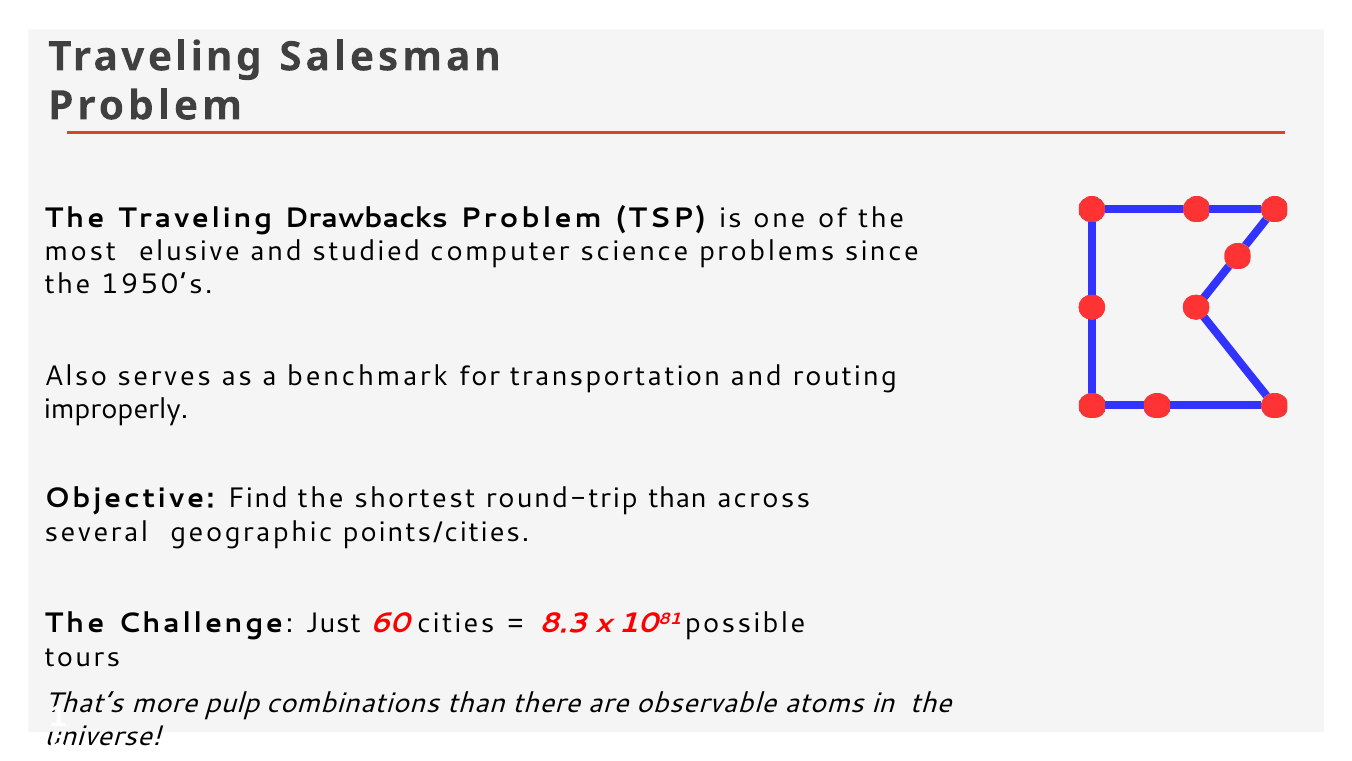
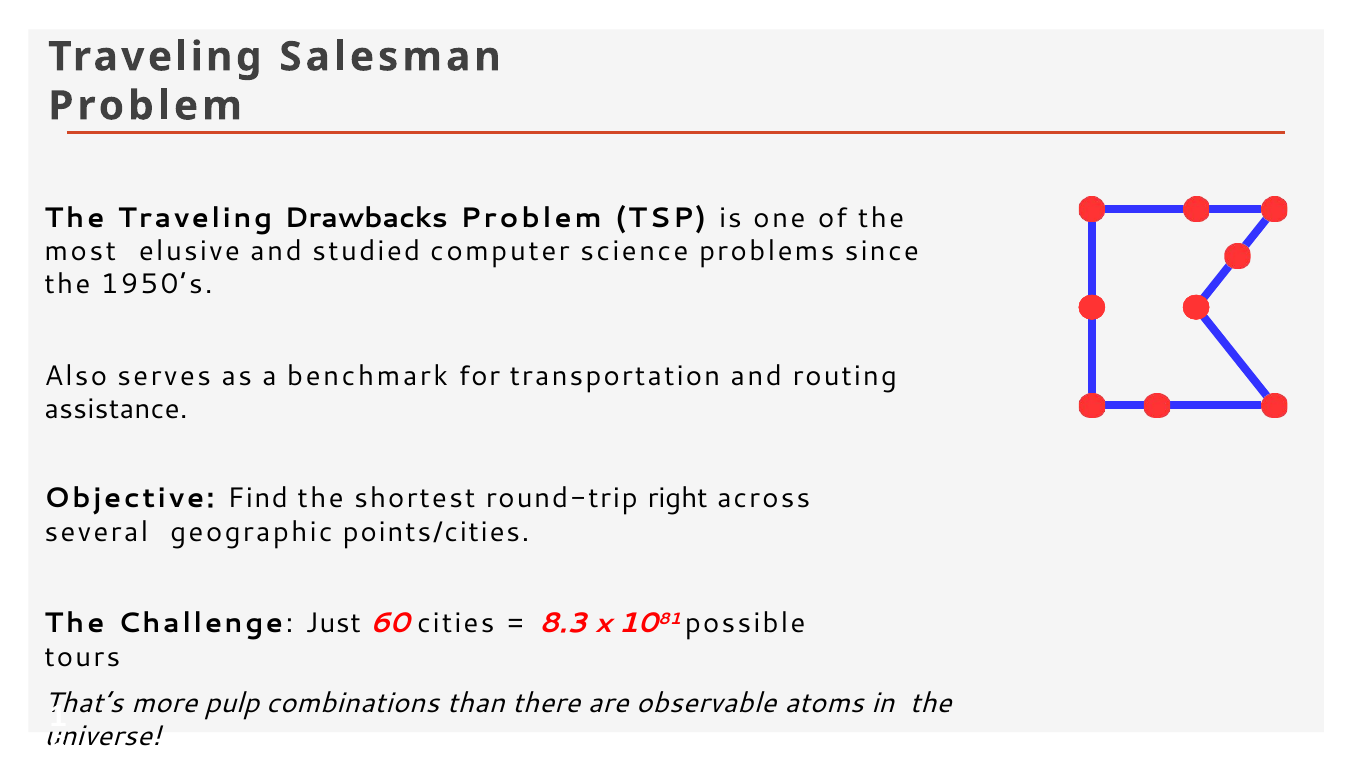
improperly: improperly -> assistance (116, 409)
round-trip than: than -> right (678, 498)
